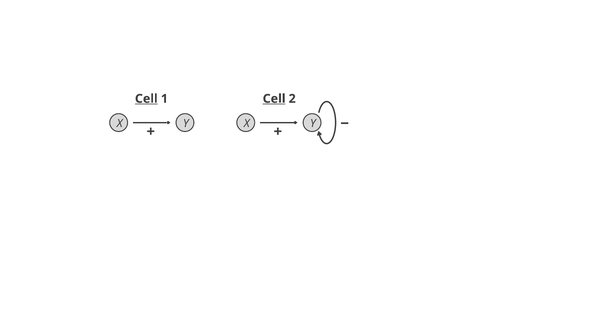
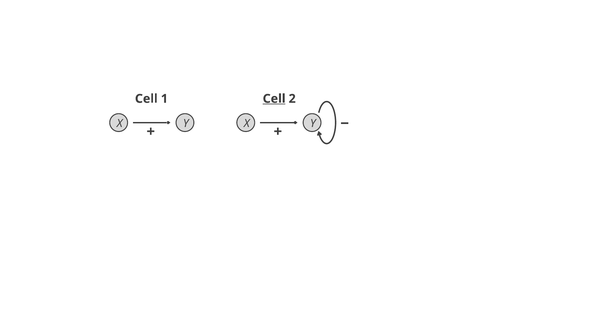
Cell underline: present -> none (146, 99)
